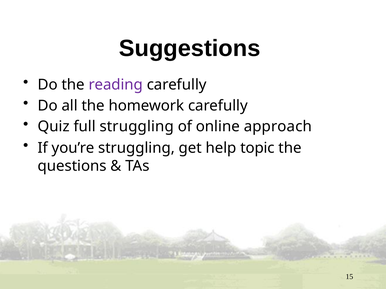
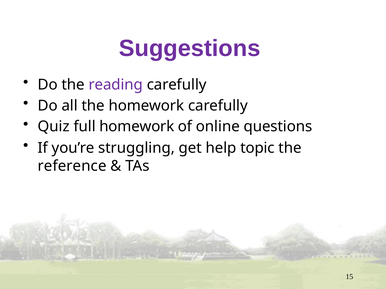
Suggestions colour: black -> purple (190, 48)
full struggling: struggling -> homework (137, 127)
approach: approach -> questions (278, 127)
questions: questions -> reference (72, 166)
